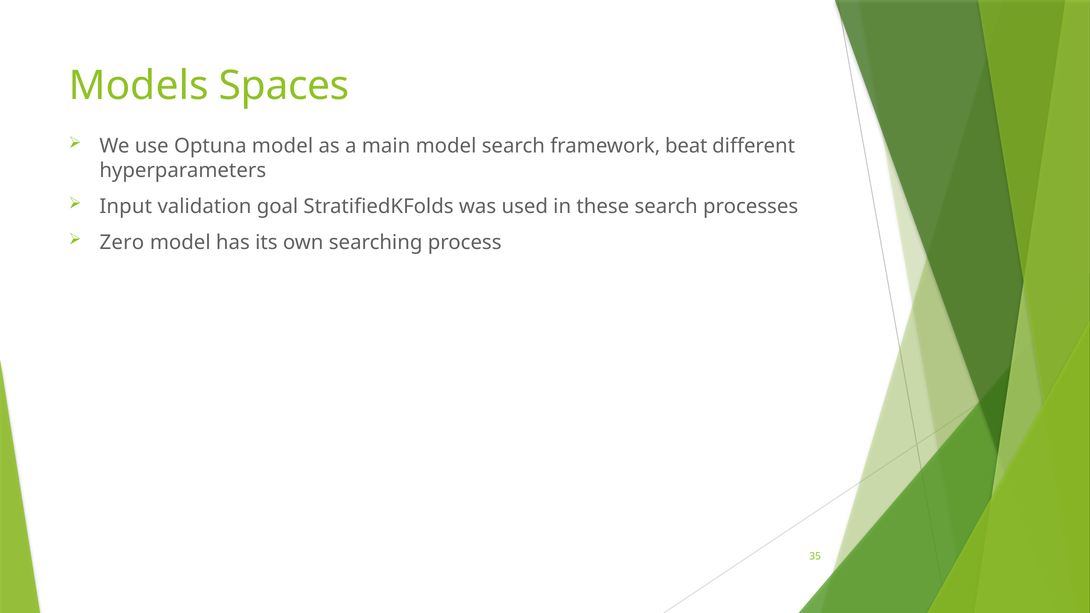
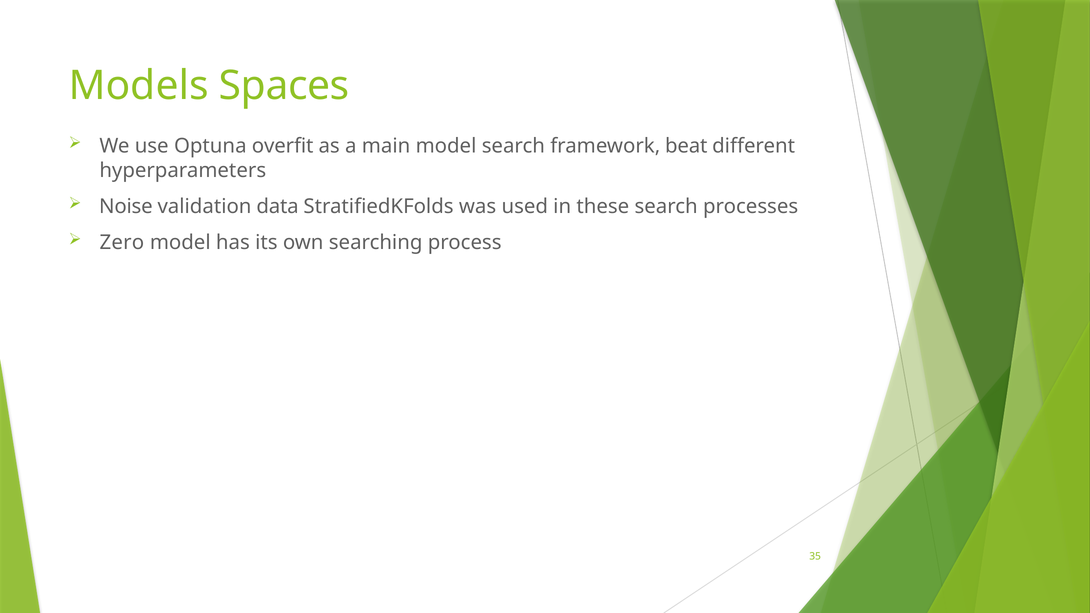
Optuna model: model -> overfit (283, 146)
Input: Input -> Noise (126, 206)
goal: goal -> data (278, 206)
